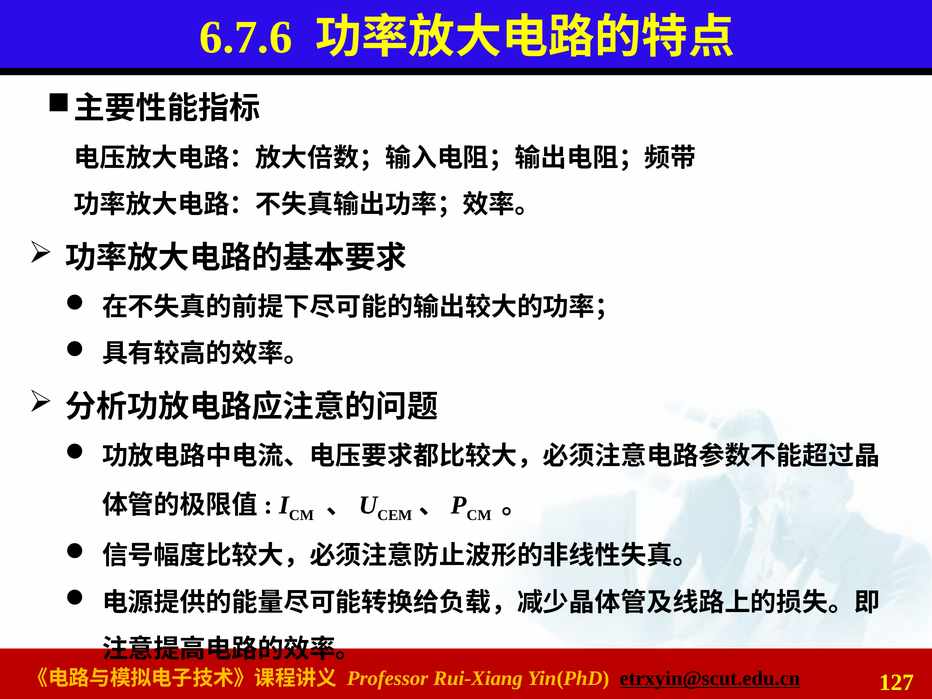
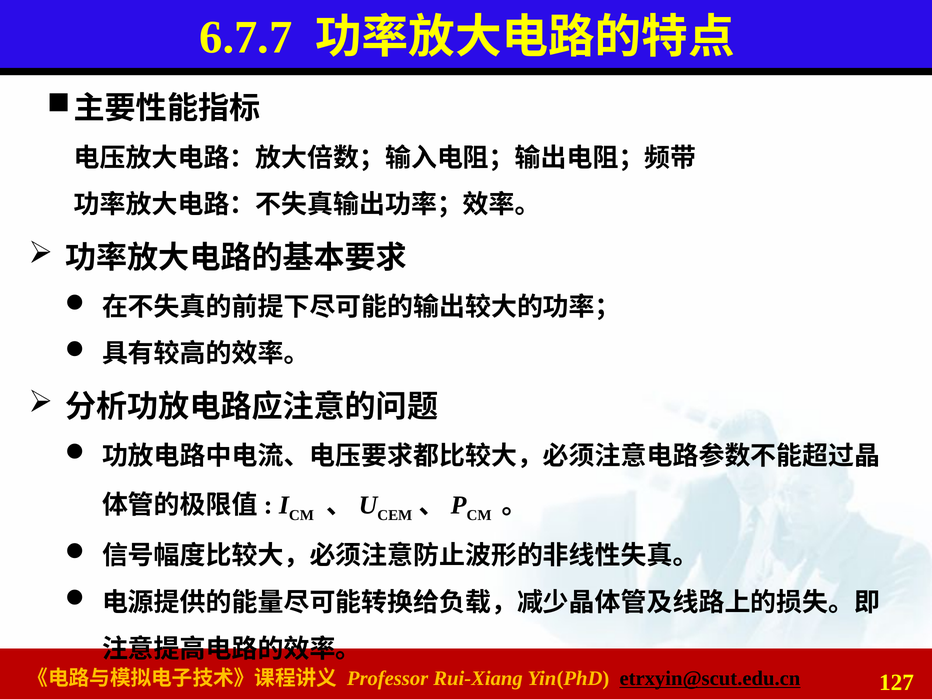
6.7.6: 6.7.6 -> 6.7.7 (246, 37)
